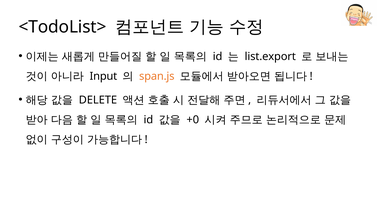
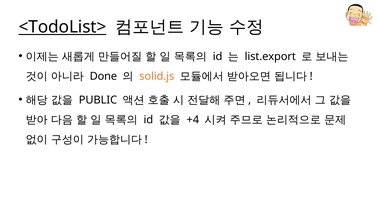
<TodoList> underline: none -> present (63, 27)
Input: Input -> Done (103, 76)
span.js: span.js -> solid.js (157, 76)
DELETE: DELETE -> PUBLIC (98, 100)
+0: +0 -> +4 (193, 120)
